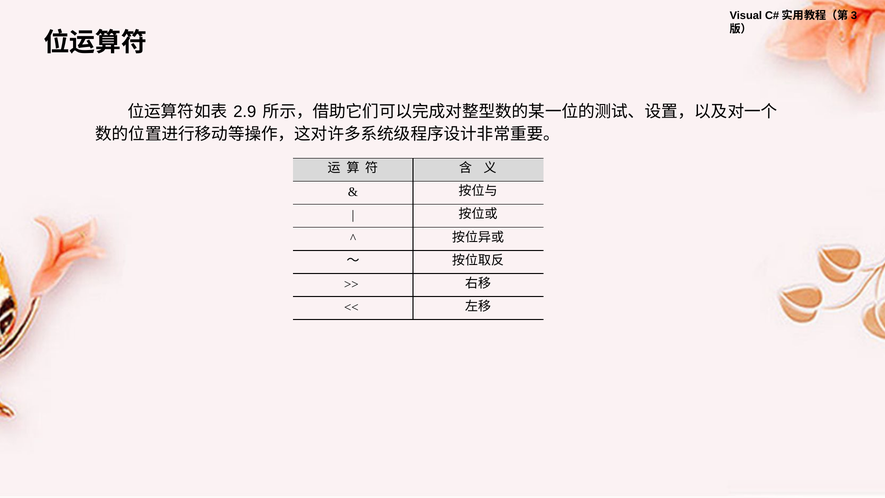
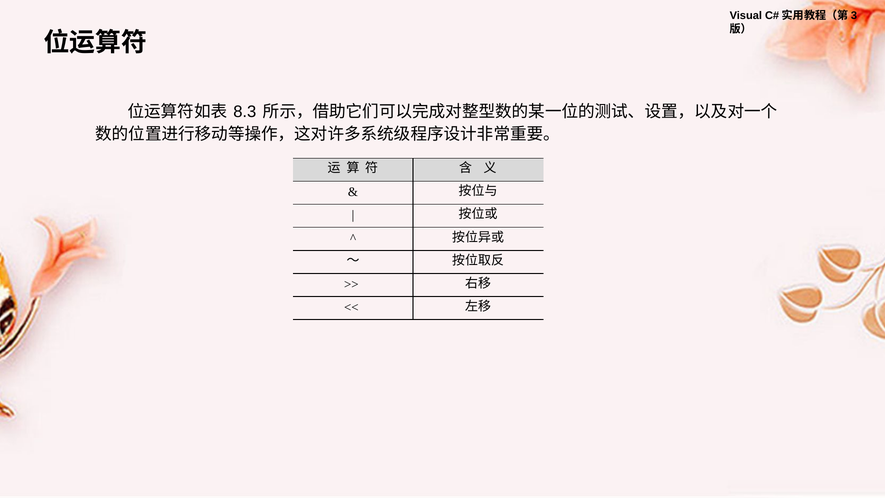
2.9: 2.9 -> 8.3 (245, 112)
